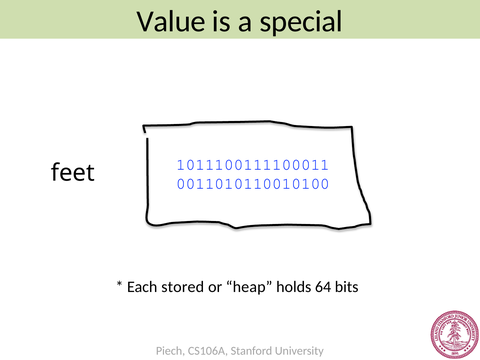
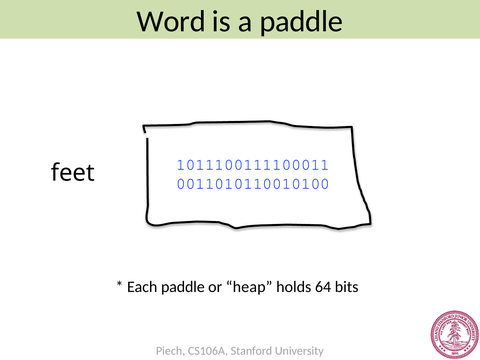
Value: Value -> Word (171, 21)
a special: special -> paddle (301, 21)
Each stored: stored -> paddle (183, 287)
